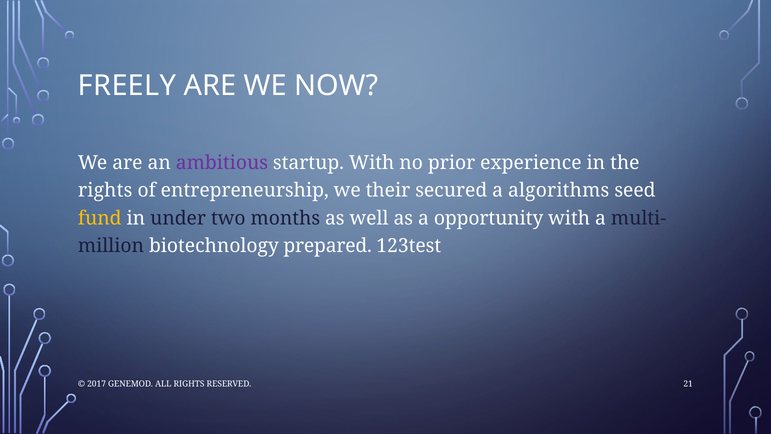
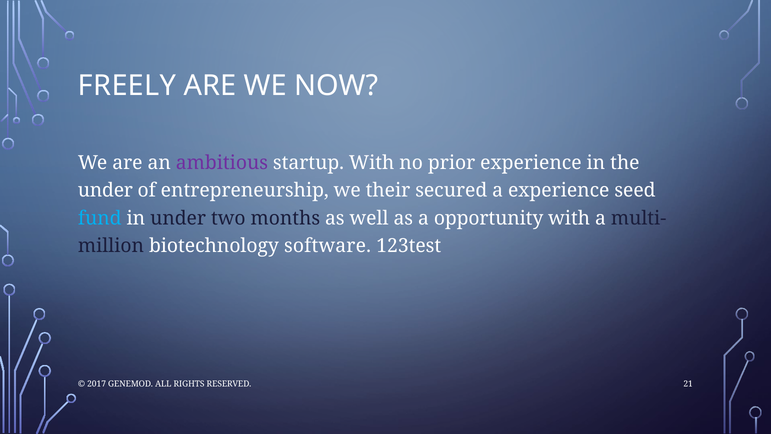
rights: rights -> under (105, 190)
a algorithms: algorithms -> experience (559, 190)
fund colour: yellow -> light blue (100, 218)
prepared: prepared -> software (327, 246)
